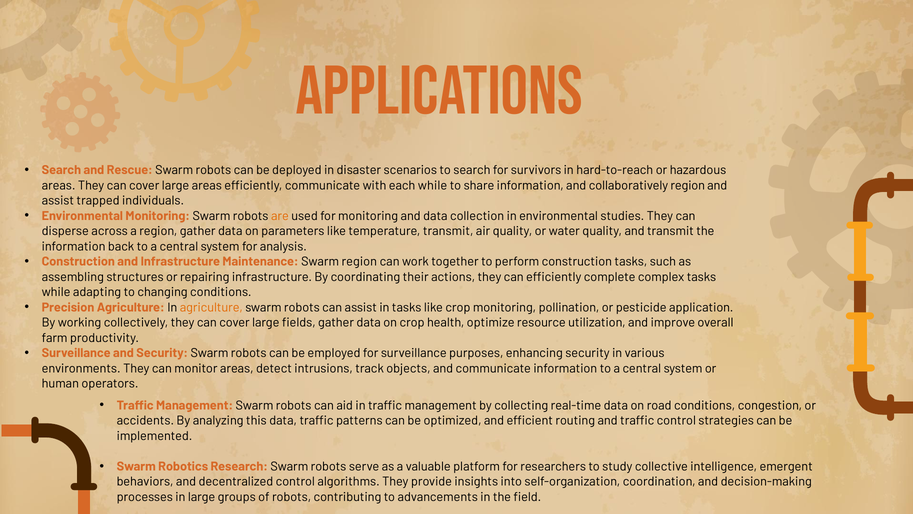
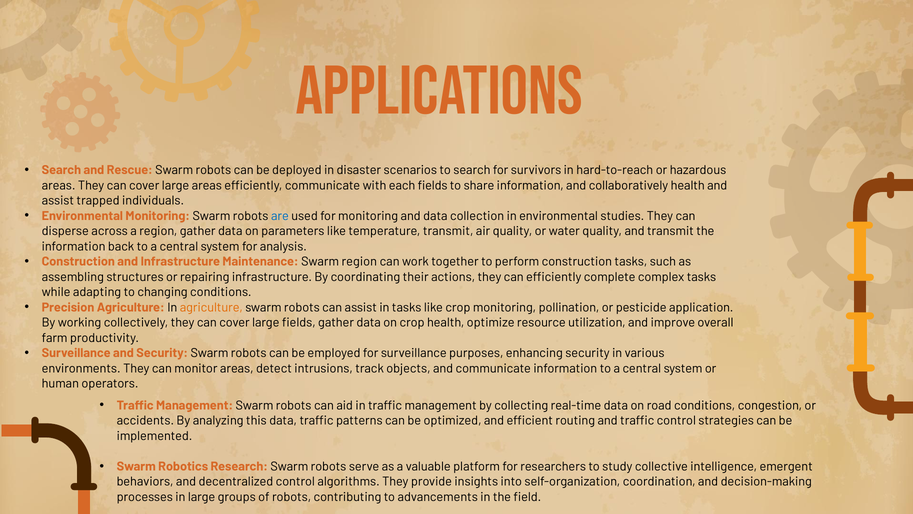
each while: while -> fields (433, 185)
collaboratively region: region -> health (688, 185)
are colour: orange -> blue (280, 216)
